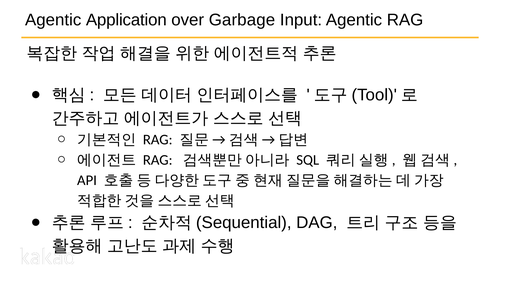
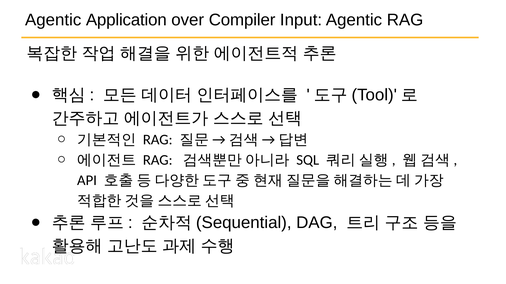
Garbage: Garbage -> Compiler (242, 20)
